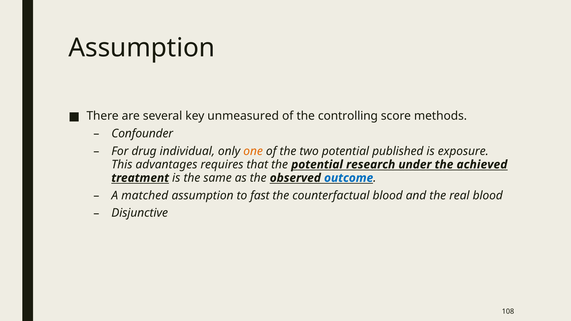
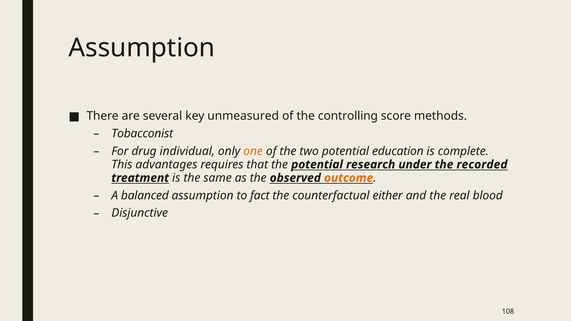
Confounder: Confounder -> Tobacconist (142, 134)
published: published -> education (398, 151)
exposure: exposure -> complete (463, 151)
achieved: achieved -> recorded (482, 165)
outcome colour: blue -> orange (349, 178)
matched: matched -> balanced (145, 196)
fast: fast -> fact (260, 196)
counterfactual blood: blood -> either (388, 196)
